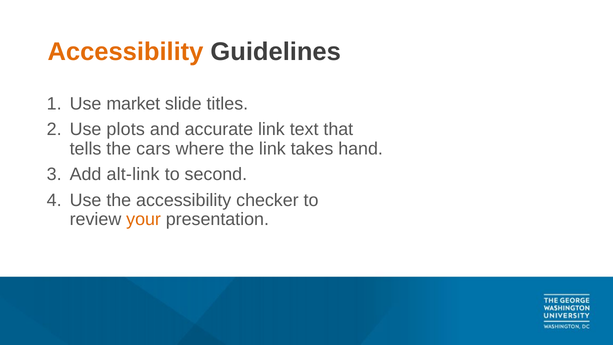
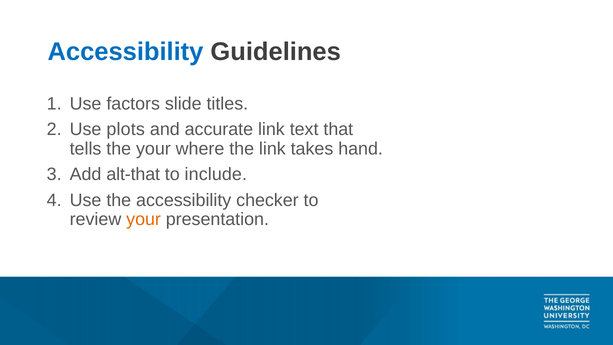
Accessibility colour: orange -> blue (125, 52)
market: market -> factors (133, 104)
the cars: cars -> your (153, 149)
alt-link: alt-link -> alt-that (133, 174)
second: second -> include (216, 174)
